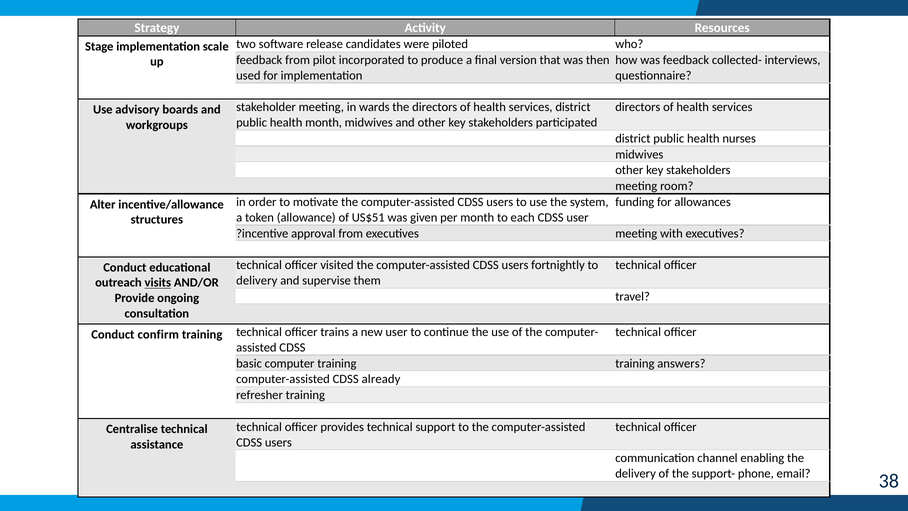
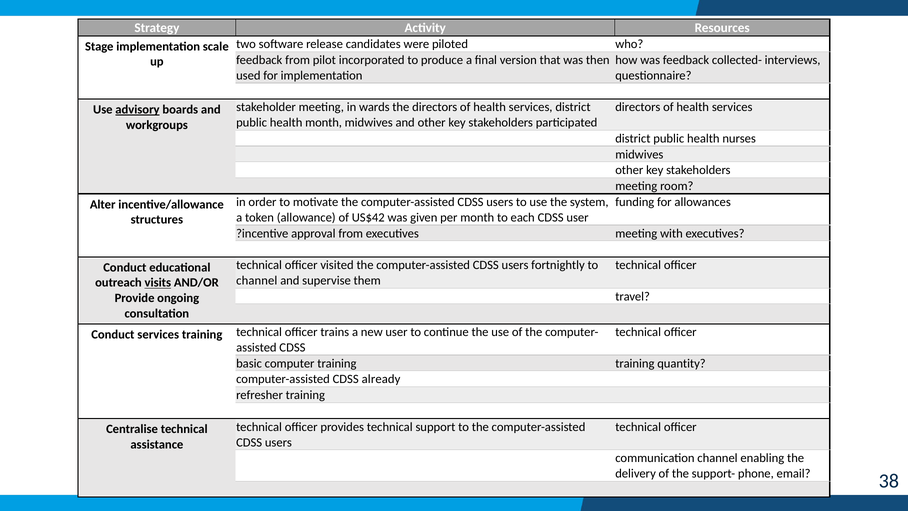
advisory underline: none -> present (137, 109)
US$51: US$51 -> US$42 (368, 217)
delivery: delivery -> channel (257, 280)
Conduct confirm: confirm -> services (158, 334)
answers: answers -> quantity (681, 363)
